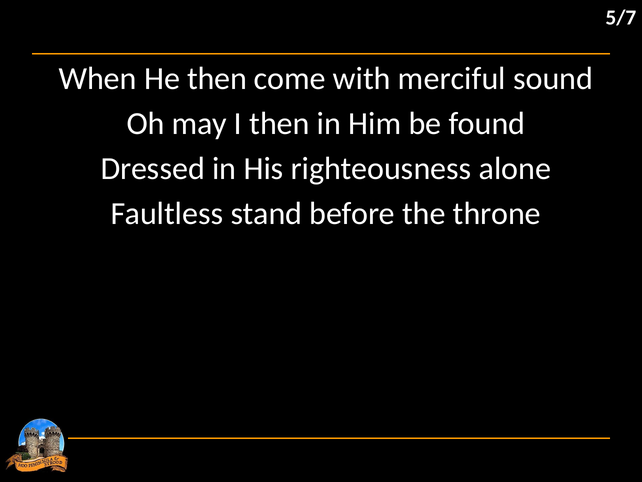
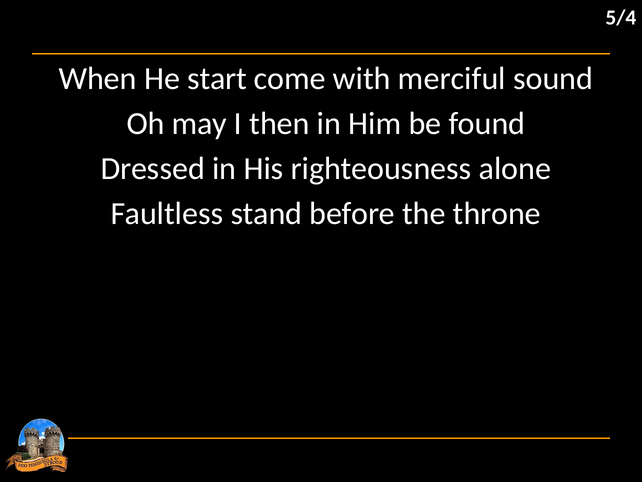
5/7: 5/7 -> 5/4 (621, 17)
He then: then -> start (217, 78)
